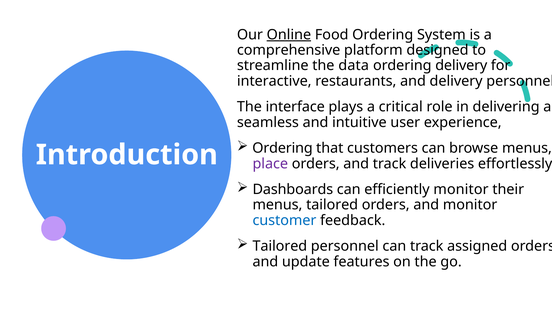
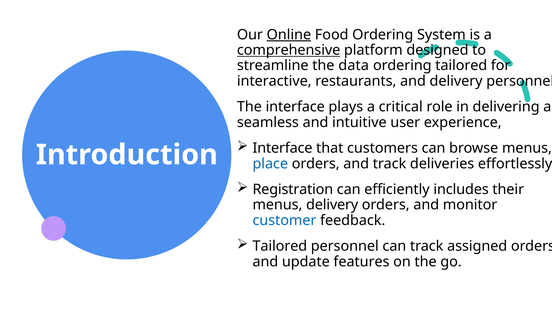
comprehensive underline: none -> present (289, 50)
ordering delivery: delivery -> tailored (461, 66)
Ordering: Ordering -> Interface (282, 148)
place colour: purple -> blue (270, 164)
Dashboards: Dashboards -> Registration (293, 190)
efficiently monitor: monitor -> includes (461, 190)
menus tailored: tailored -> delivery (332, 205)
